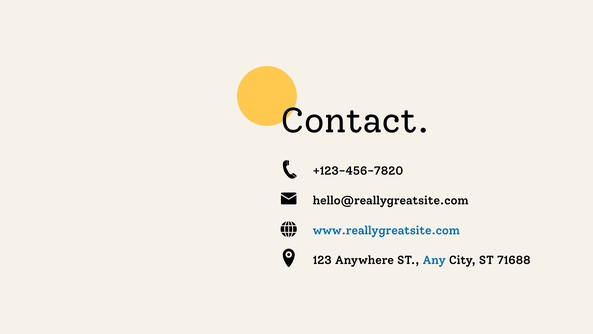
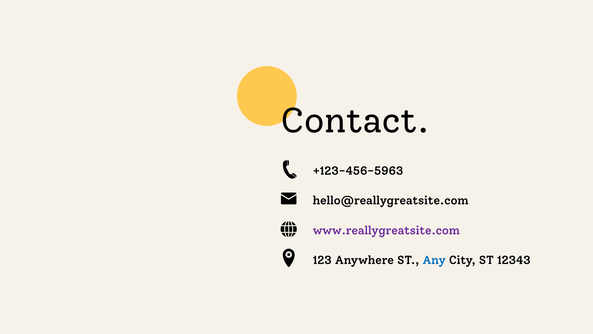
+123-456-7820: +123-456-7820 -> +123-456-5963 (358, 171)
www.reallygreatsite.com colour: blue -> purple (386, 230)
71688: 71688 -> 12343 (514, 260)
